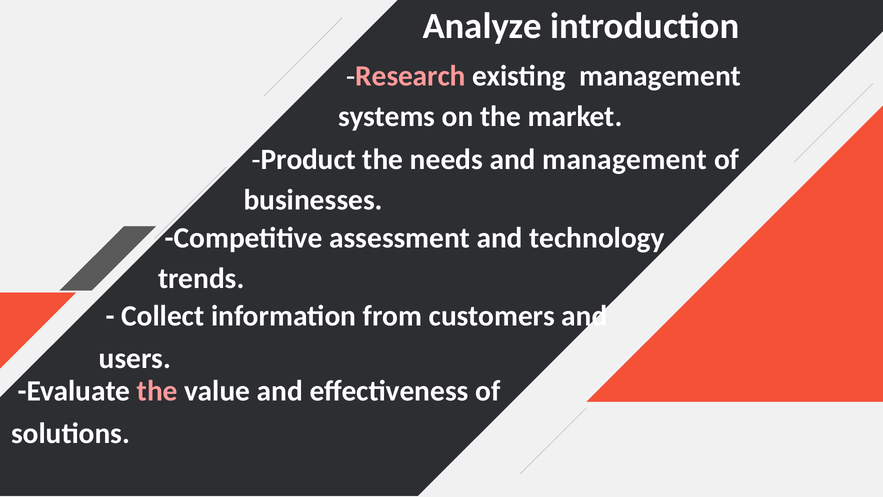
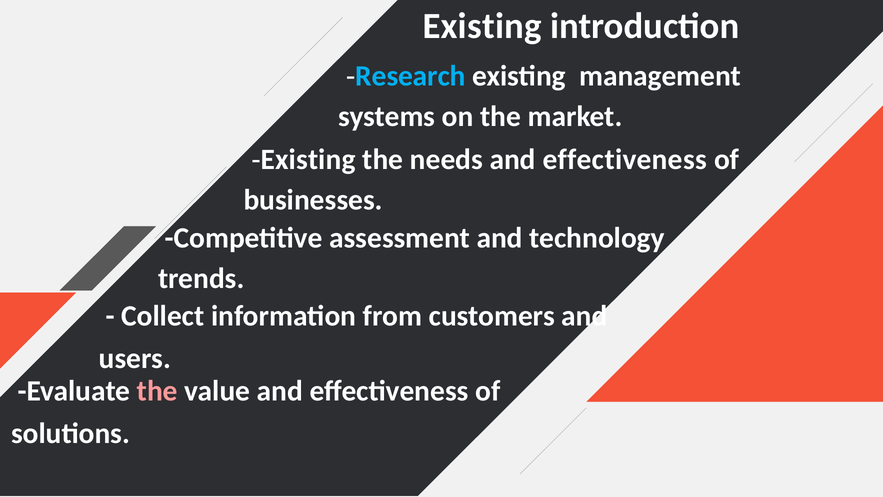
Analyze: Analyze -> Existing (482, 26)
Research colour: pink -> light blue (410, 76)
Product: Product -> Existing (308, 160)
needs and management: management -> effectiveness (625, 160)
